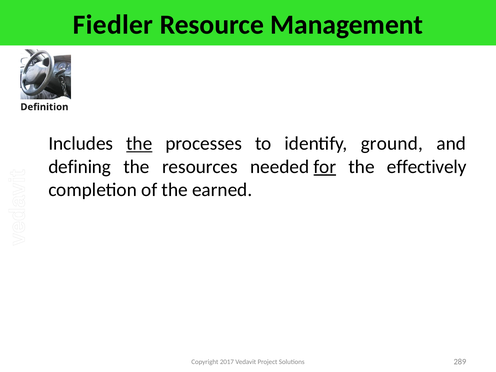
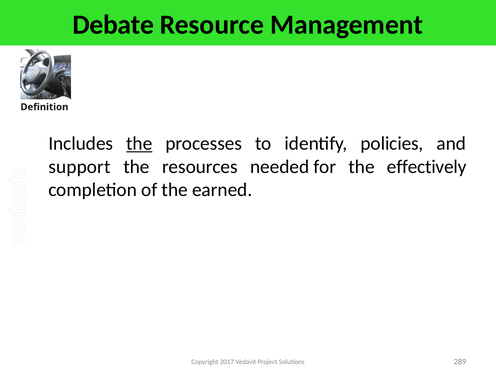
Fiedler: Fiedler -> Debate (113, 25)
ground: ground -> policies (392, 144)
defining: defining -> support (79, 167)
for underline: present -> none (325, 167)
